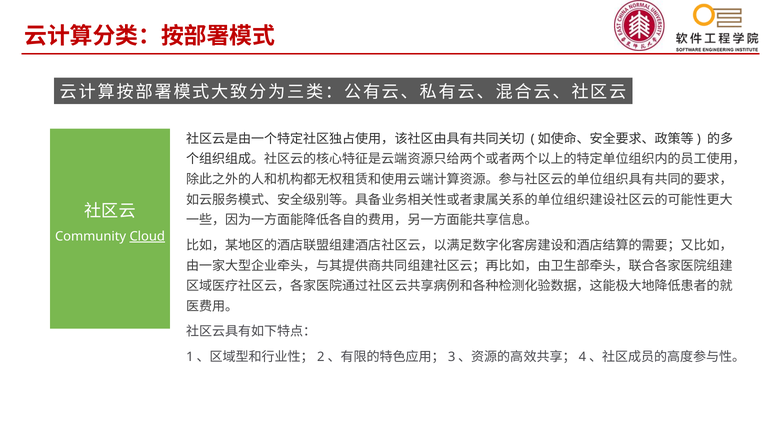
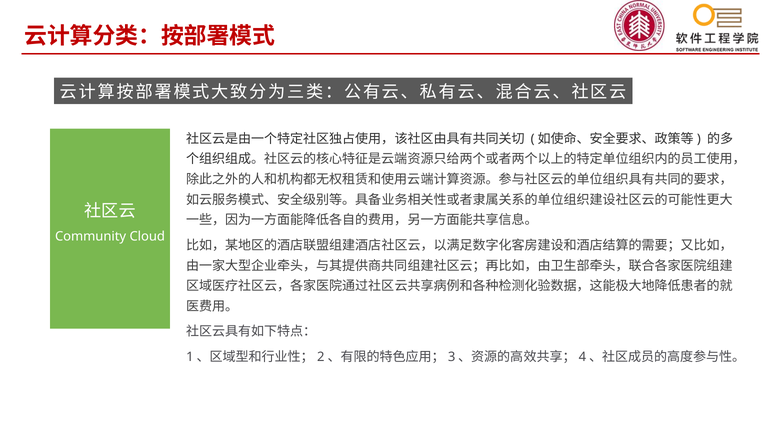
Cloud underline: present -> none (147, 237)
